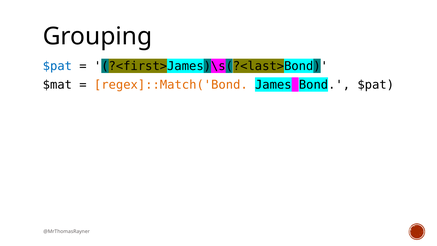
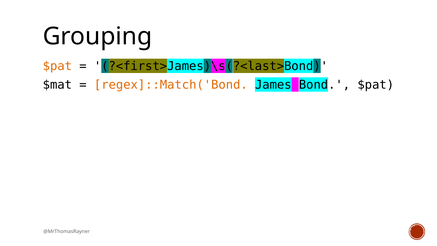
$pat colour: blue -> orange (57, 66)
